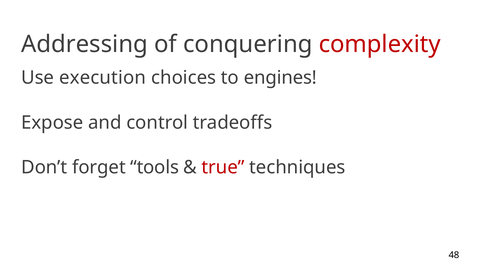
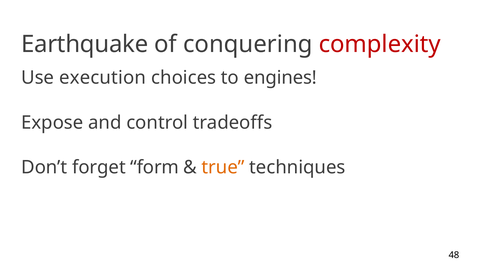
Addressing: Addressing -> Earthquake (85, 44)
tools: tools -> form (155, 167)
true colour: red -> orange (223, 167)
